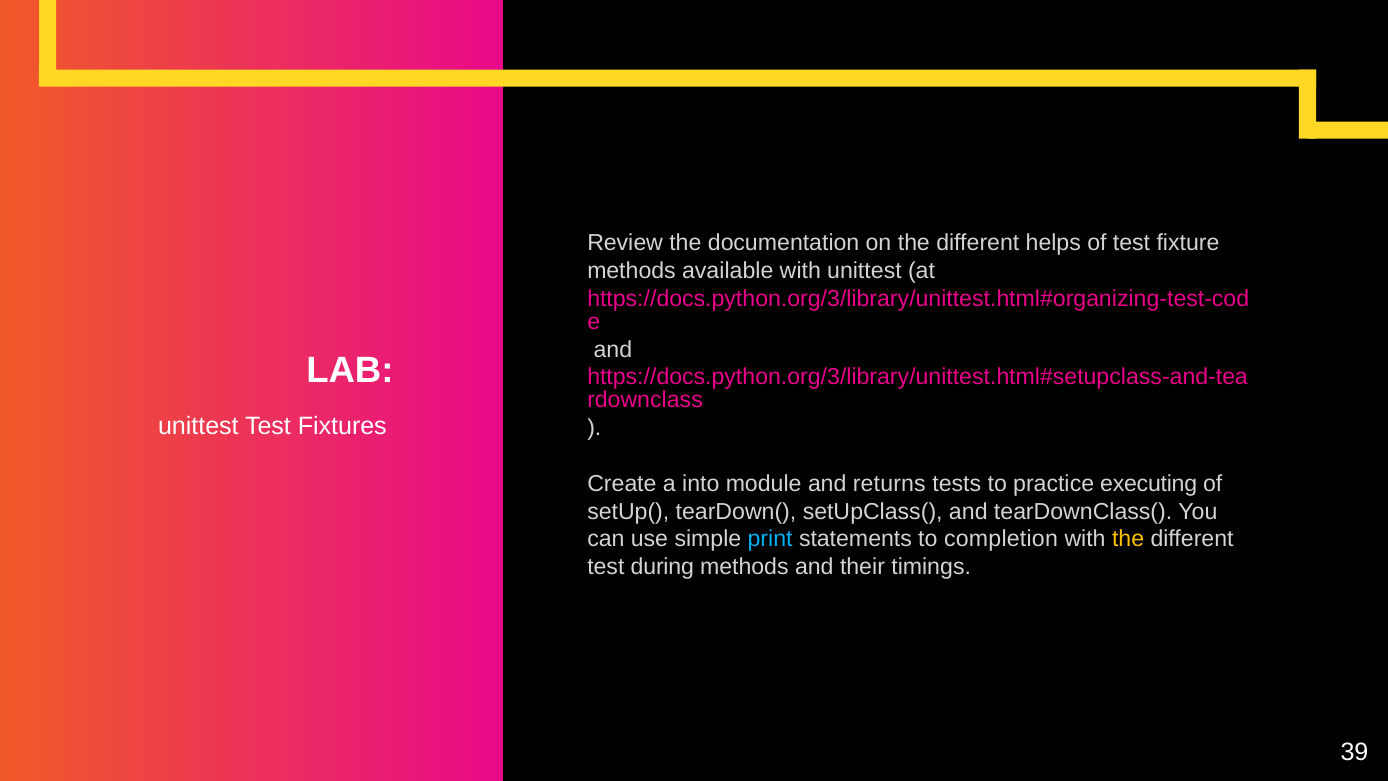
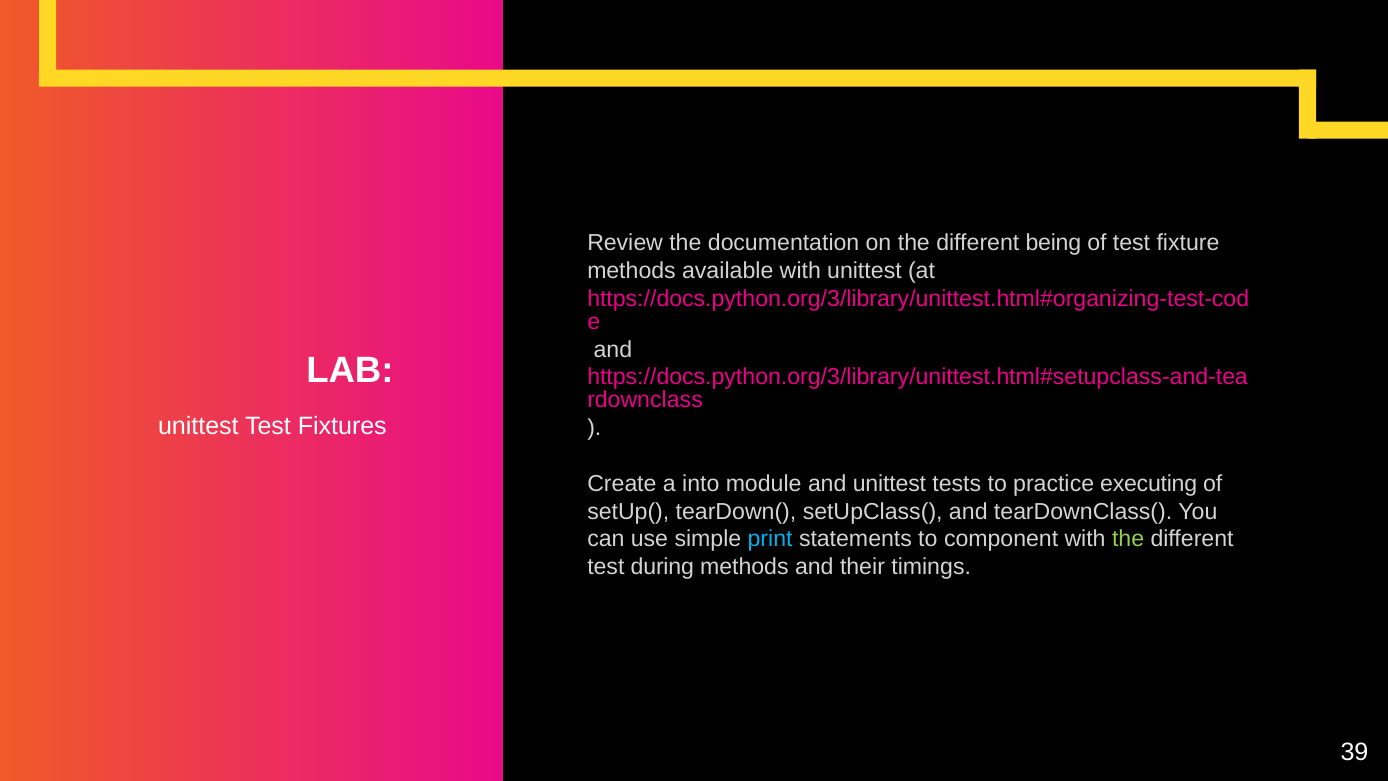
helps: helps -> being (1053, 243)
and returns: returns -> unittest (889, 484)
completion: completion -> component (1001, 539)
the colour: yellow -> light green (1128, 539)
